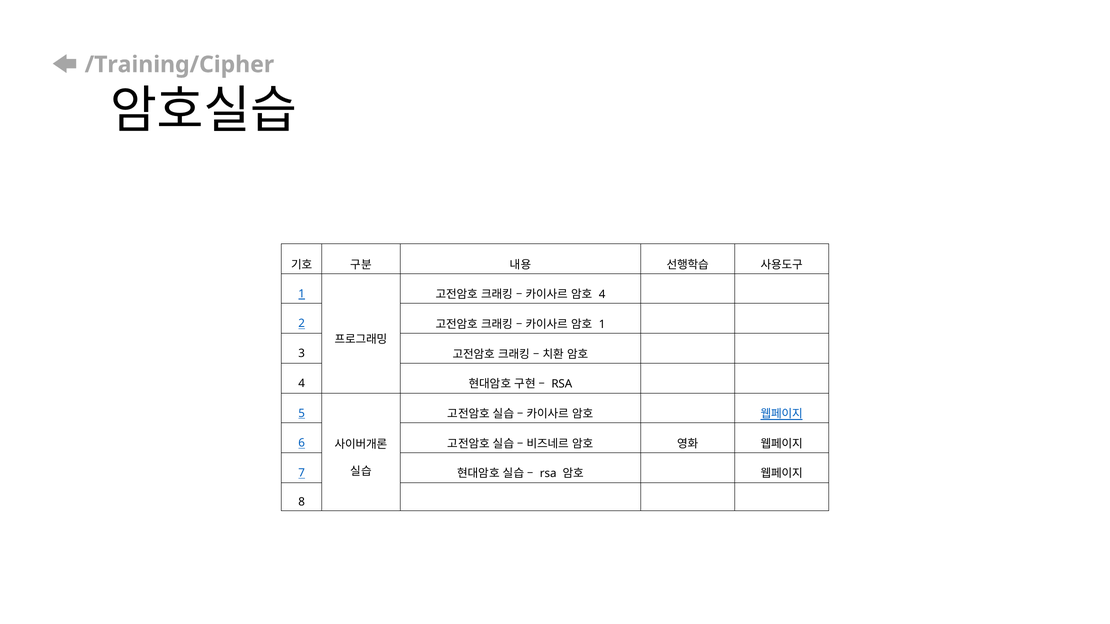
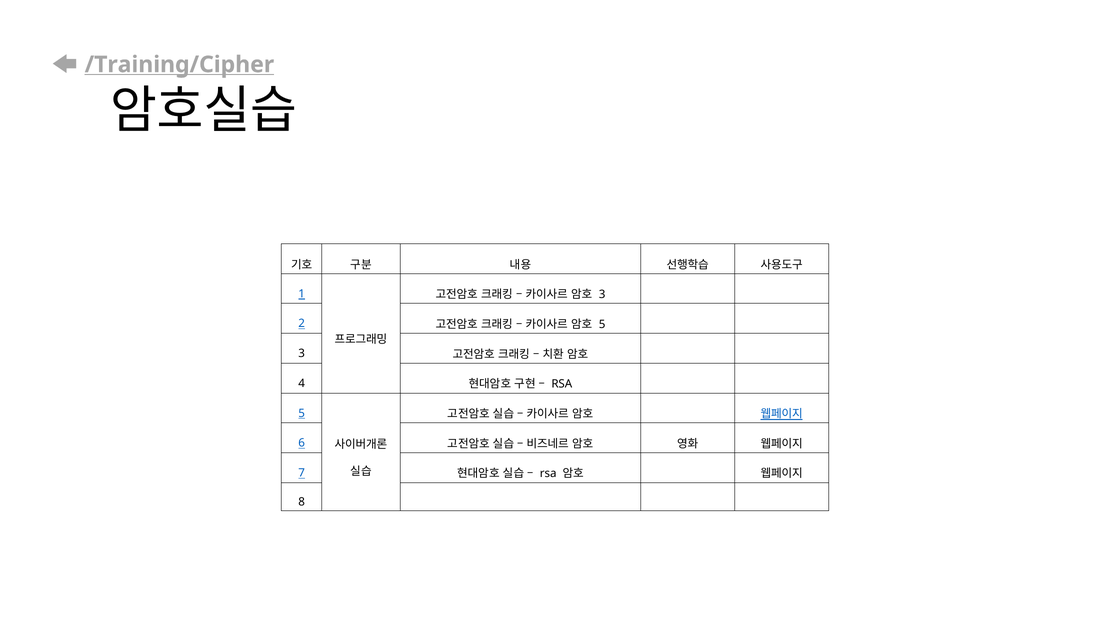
/Training/Cipher underline: none -> present (179, 65)
4: 4 -> 3 (602, 295)
1: 1 -> 5 (602, 325)
